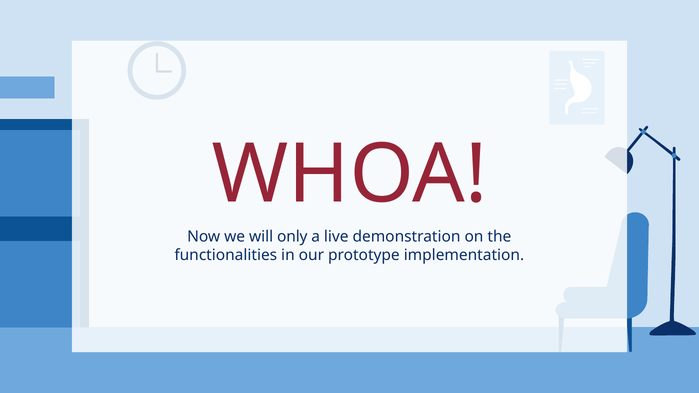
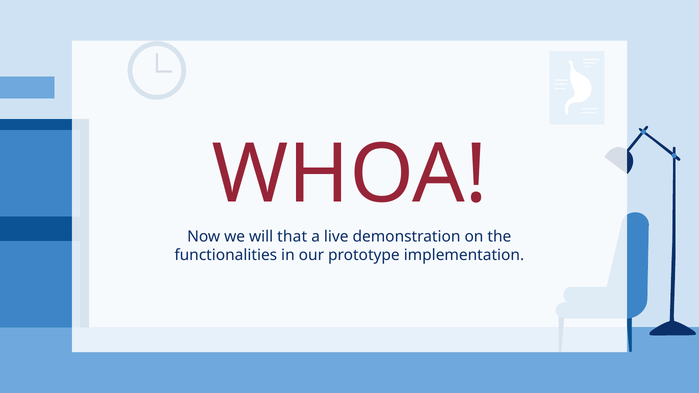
only: only -> that (292, 237)
